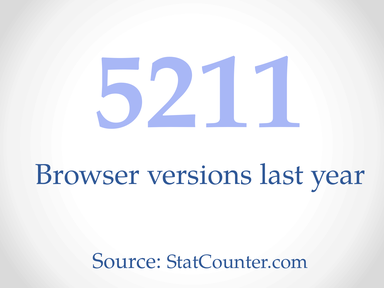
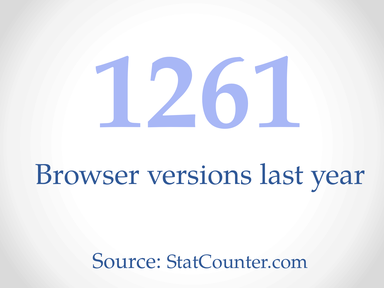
5211: 5211 -> 1261 (198, 92)
